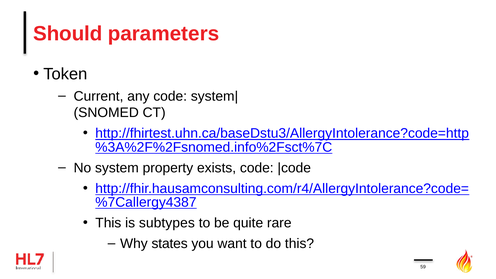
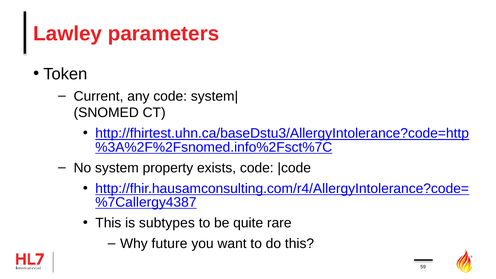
Should: Should -> Lawley (68, 34)
states: states -> future (169, 244)
